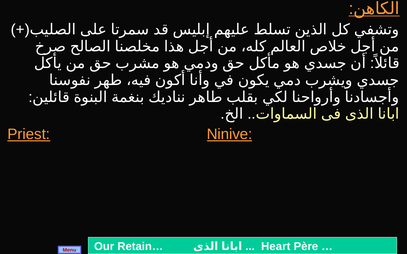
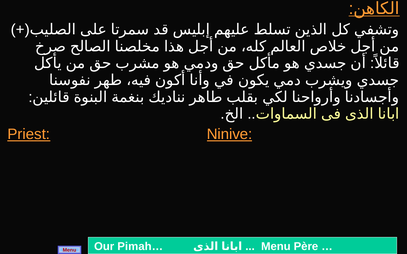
Retain…: Retain… -> Pimah… (140, 247)
Heart: Heart -> Menu (276, 247)
